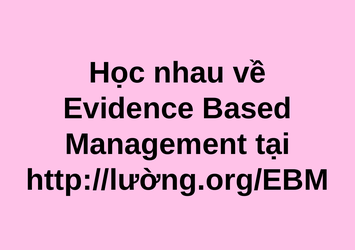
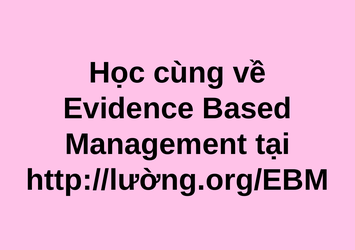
nhau: nhau -> cùng (189, 73)
